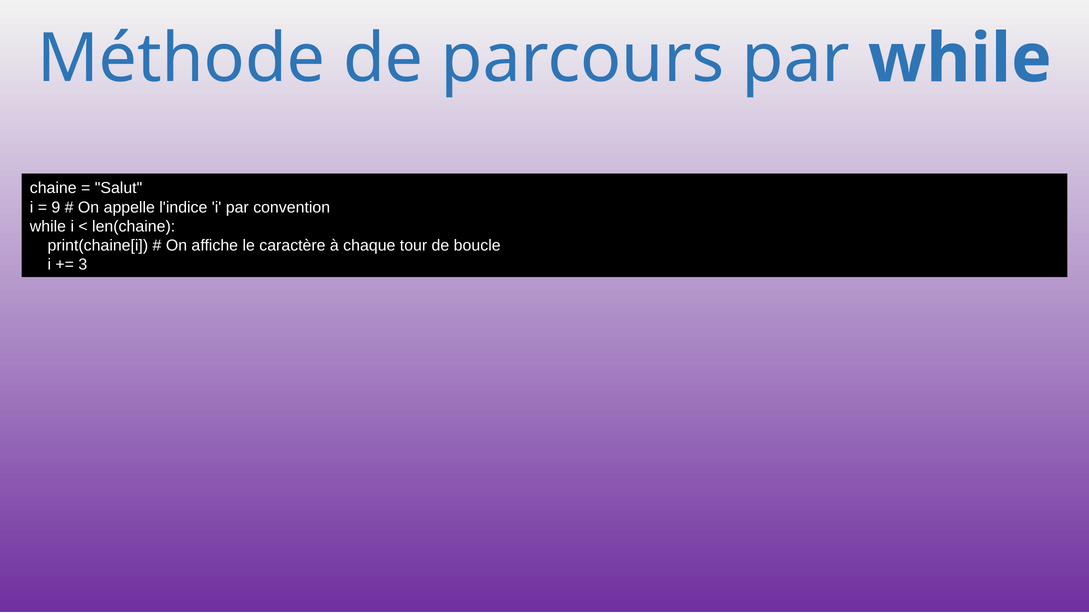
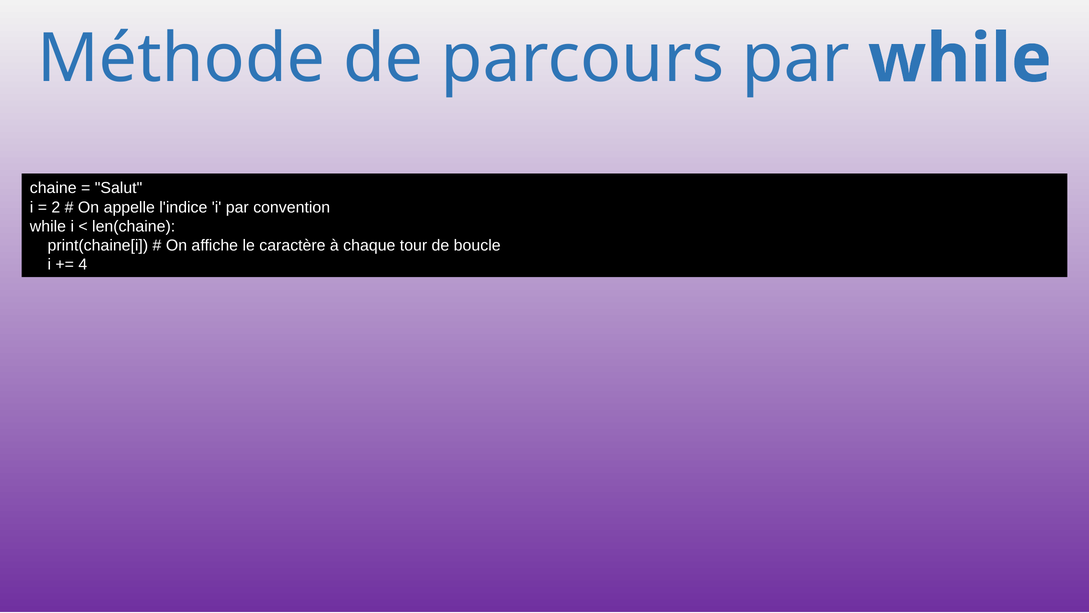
9: 9 -> 2 (56, 207)
3: 3 -> 4 (83, 264)
